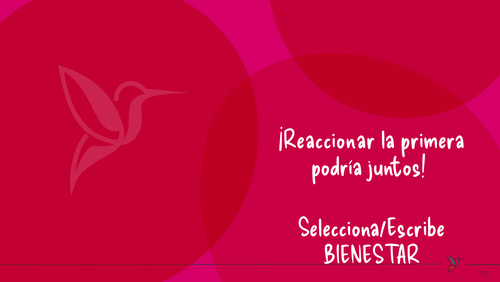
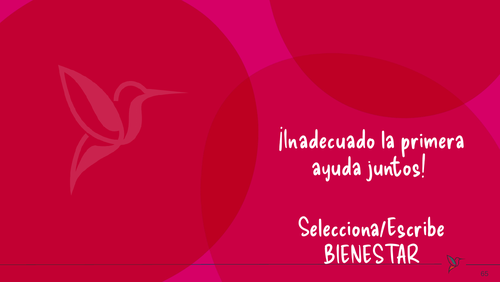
¡Reaccionar: ¡Reaccionar -> ¡Inadecuado (327, 140)
podría: podría -> ayuda (337, 167)
